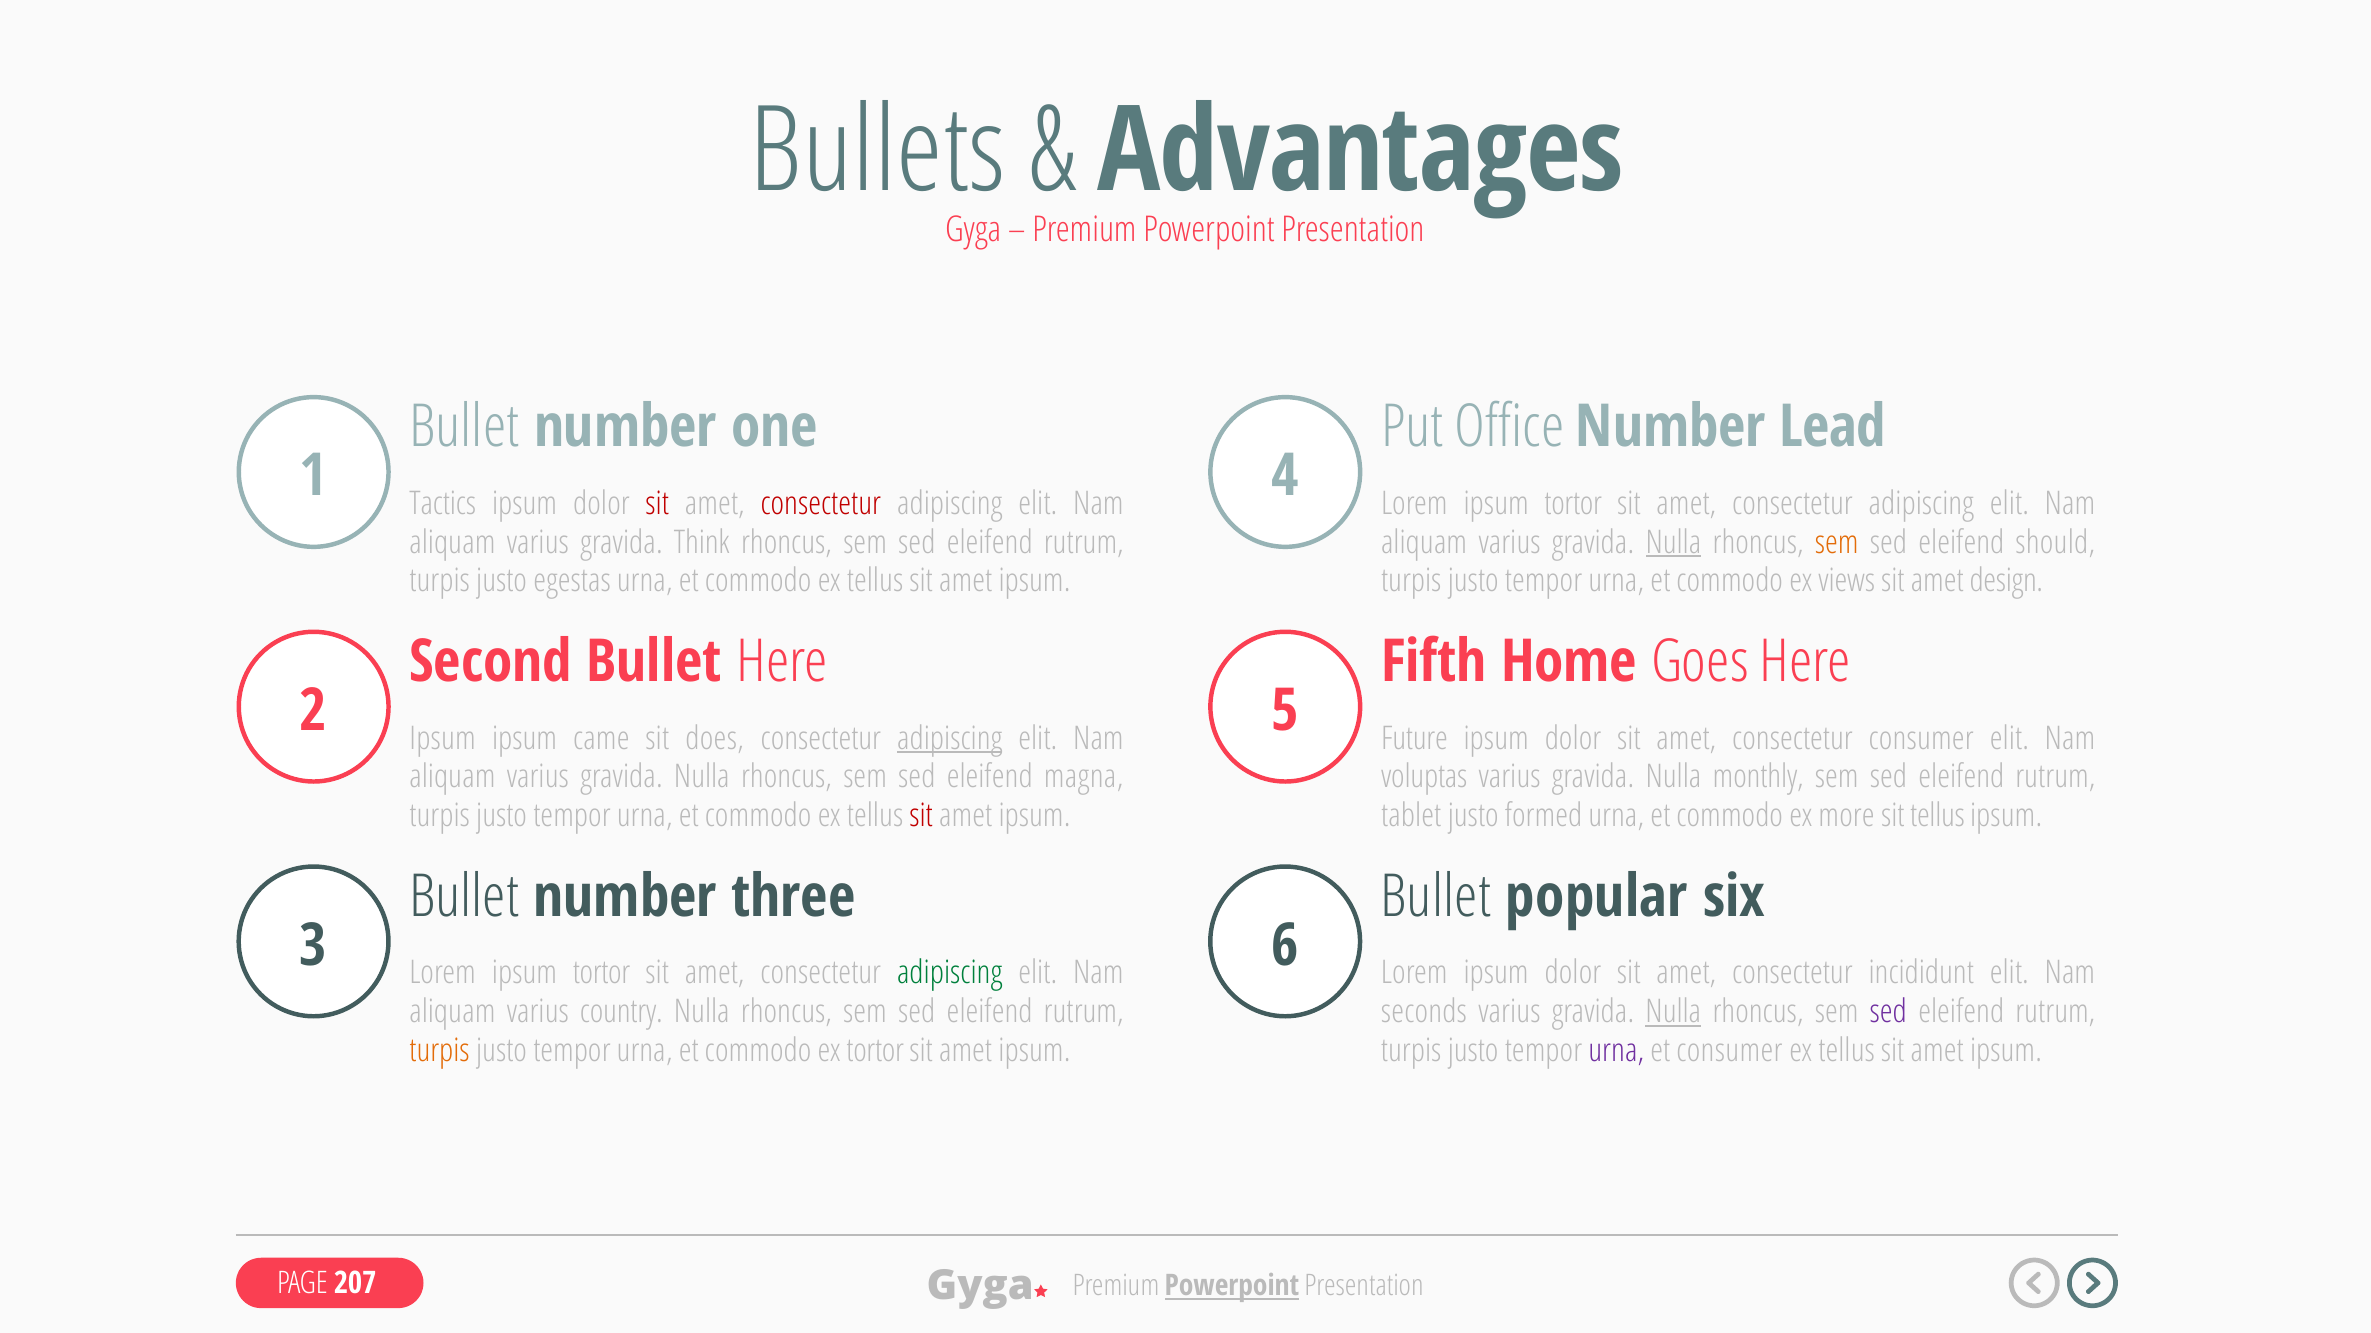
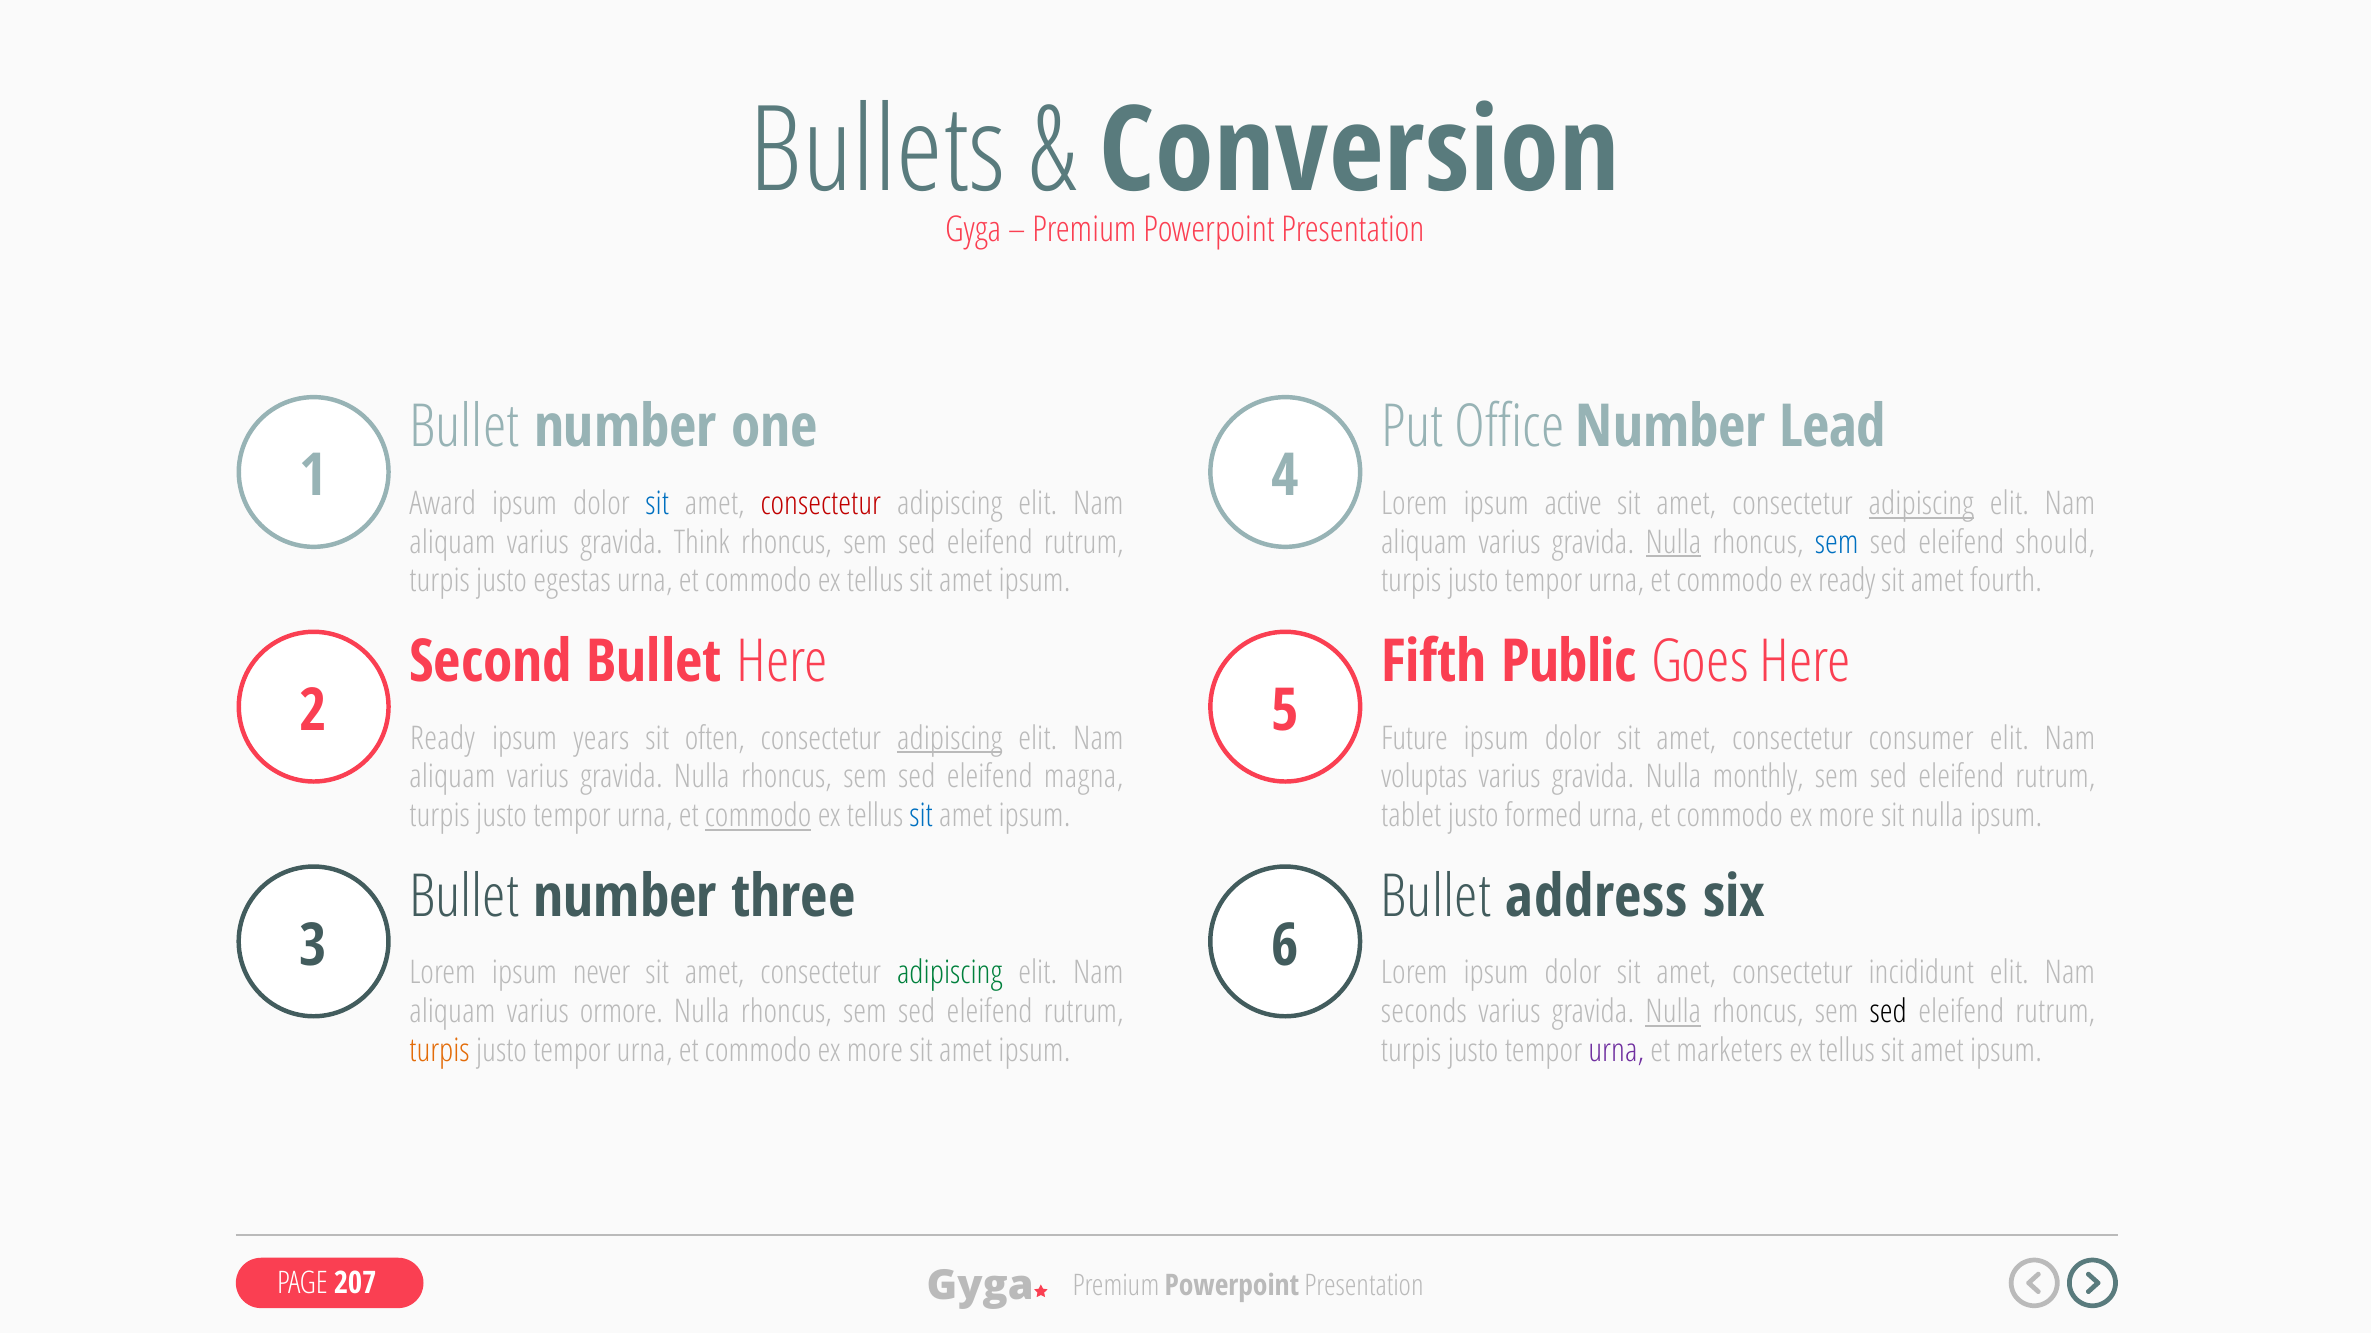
Advantages: Advantages -> Conversion (1360, 152)
Tactics: Tactics -> Award (443, 504)
sit colour: red -> blue (657, 504)
tortor: tortor -> active (1573, 504)
adipiscing underline: none -> present (1921, 504)
sem colour: orange -> blue (1837, 542)
ex views: views -> ready (1847, 581)
design: design -> fourth (2006, 581)
Home: Home -> Public (1569, 662)
Ipsum: Ipsum -> Ready (443, 739)
came: came -> years (601, 739)
does: does -> often (715, 739)
commodo underline: none -> present (758, 816)
sit colour: red -> blue (921, 816)
sit tellus: tellus -> nulla (1937, 816)
popular: popular -> address (1597, 897)
tortor: tortor -> never (601, 973)
country: country -> ormore (621, 1012)
sed colour: purple -> black (1888, 1012)
tortor: tortor -> more (875, 1051)
et consumer: consumer -> marketers (1730, 1051)
Powerpoint underline: present -> none (1232, 1286)
